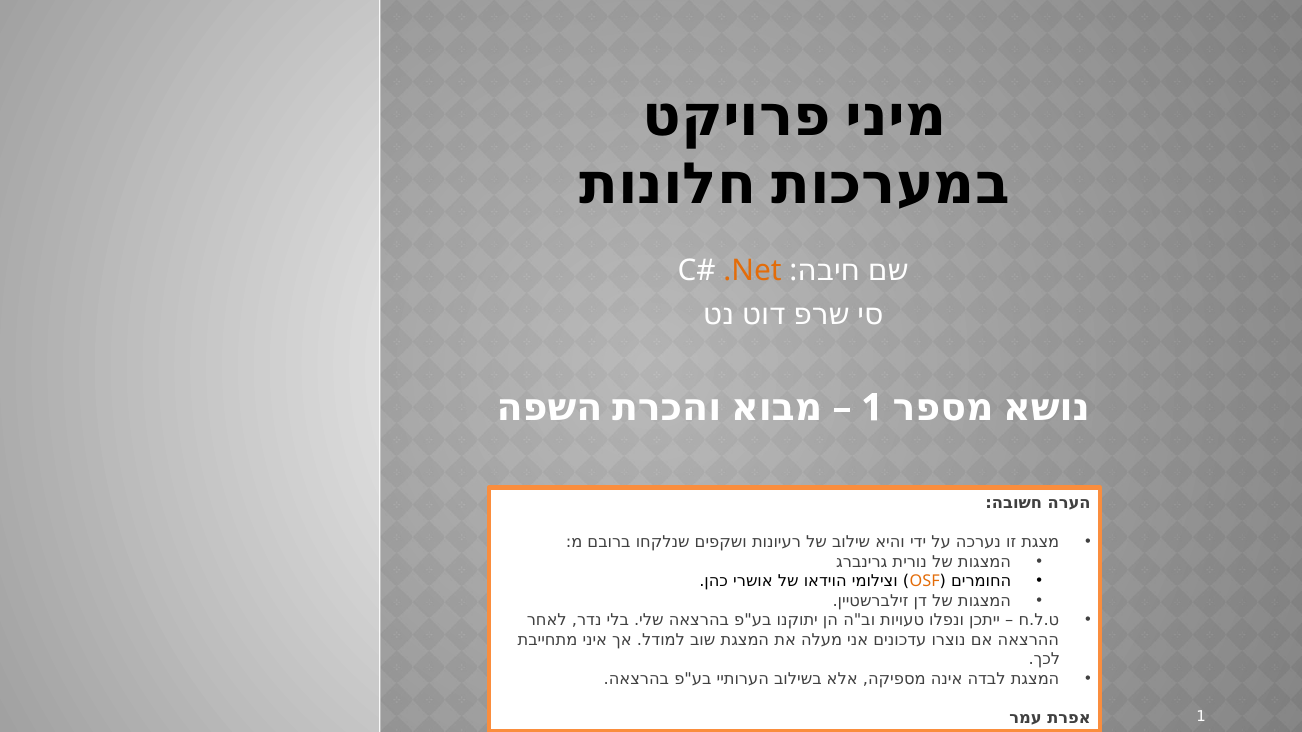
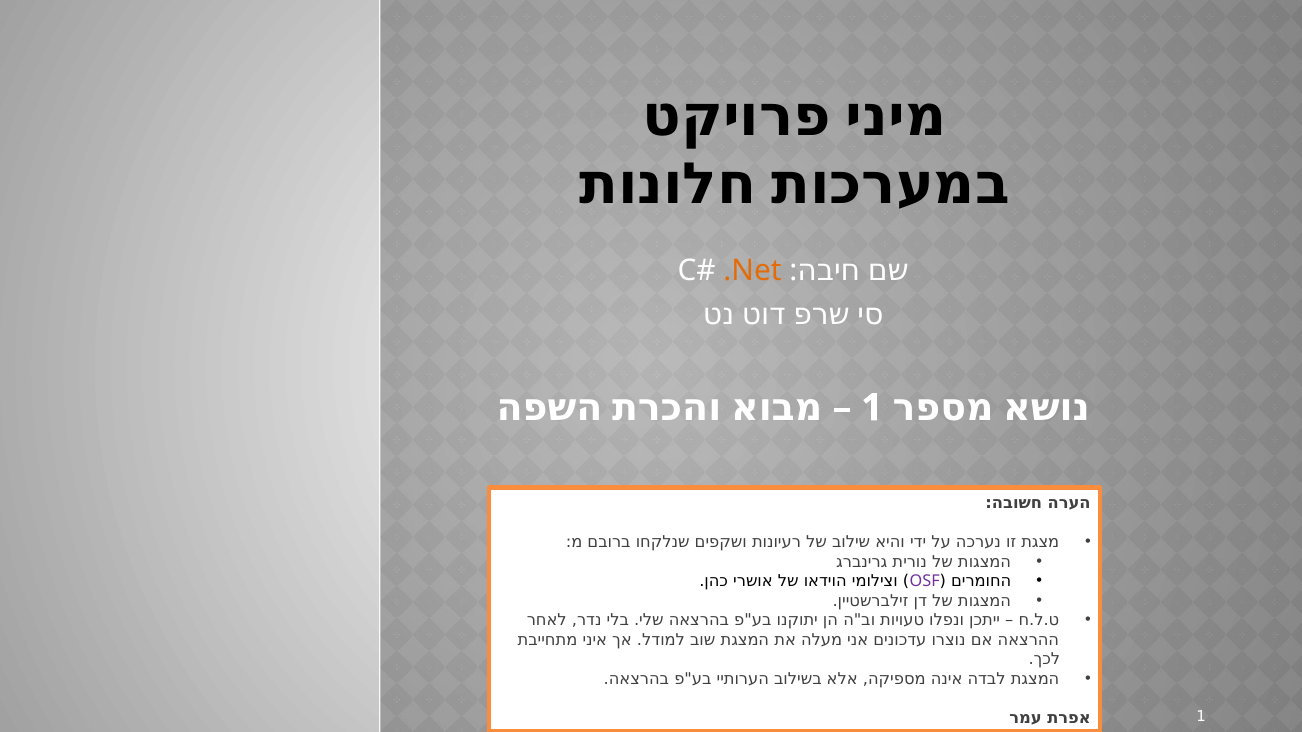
OSF colour: orange -> purple (925, 582)
